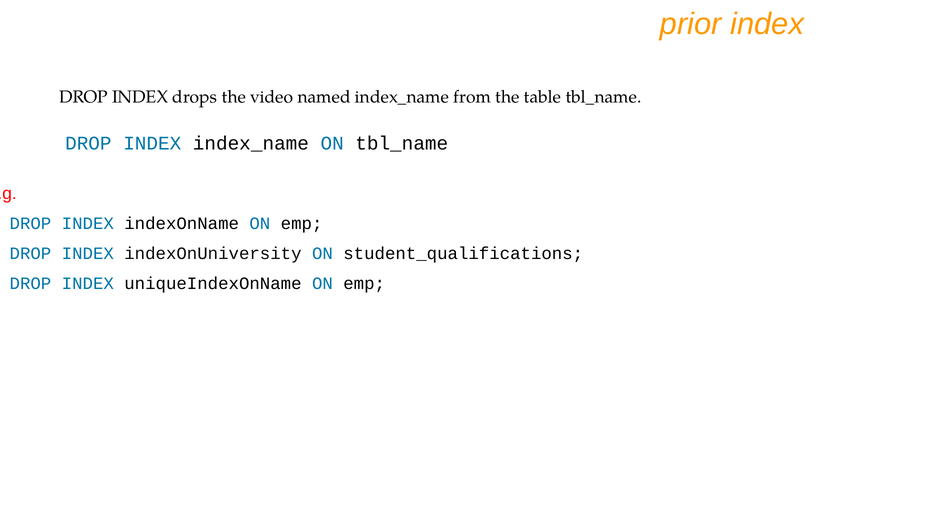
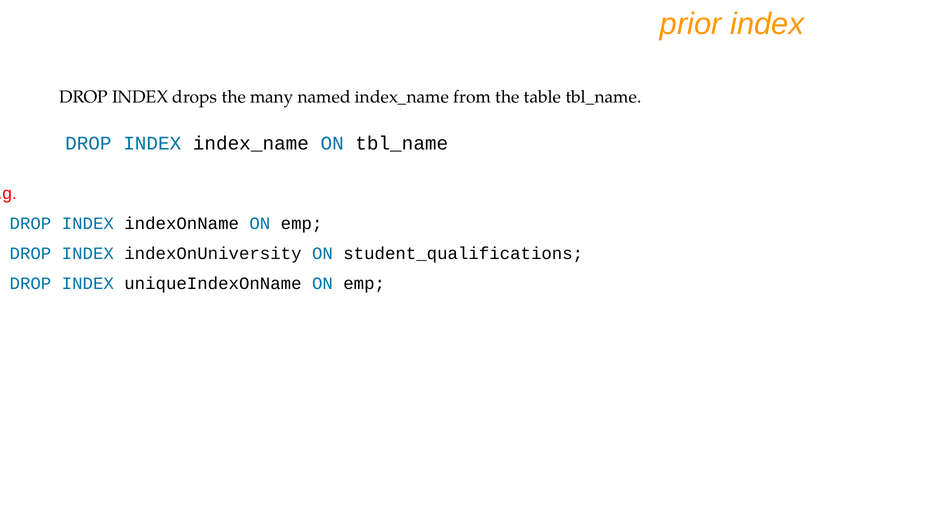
video: video -> many (272, 97)
